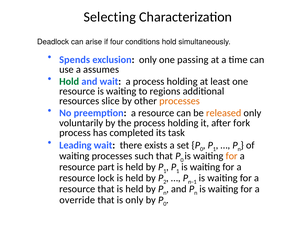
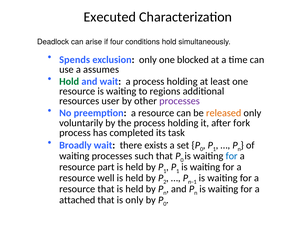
Selecting: Selecting -> Executed (110, 17)
passing: passing -> blocked (193, 60)
slice: slice -> user (111, 101)
processes colour: orange -> purple (180, 101)
Leading: Leading -> Broadly (75, 145)
for colour: orange -> blue (232, 156)
lock: lock -> well (106, 178)
override: override -> attached (77, 200)
